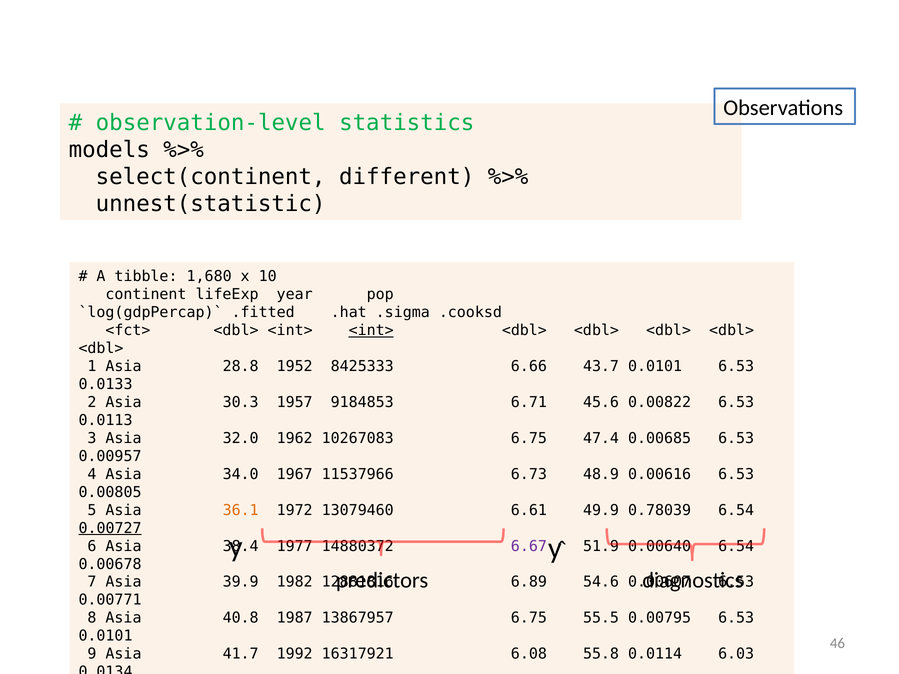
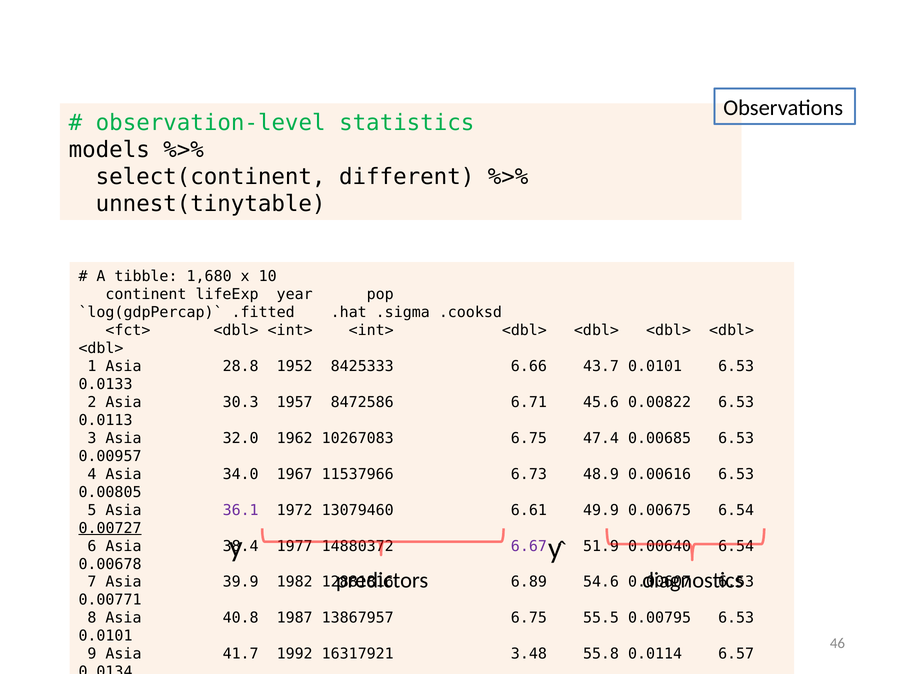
unnest(statistic: unnest(statistic -> unnest(tinytable (211, 204)
<int> underline: present -> none (371, 331)
9184853: 9184853 -> 8472586 (362, 402)
36.1 colour: orange -> purple (241, 510)
0.78039: 0.78039 -> 0.00675 (660, 510)
6.08: 6.08 -> 3.48 (529, 654)
6.03: 6.03 -> 6.57 (736, 654)
